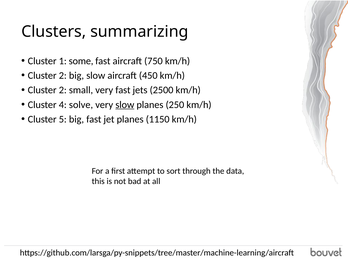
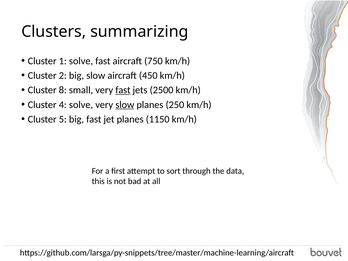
1 some: some -> solve (81, 61)
2: 2 -> 8 (63, 90)
fast underline: none -> present (123, 90)
